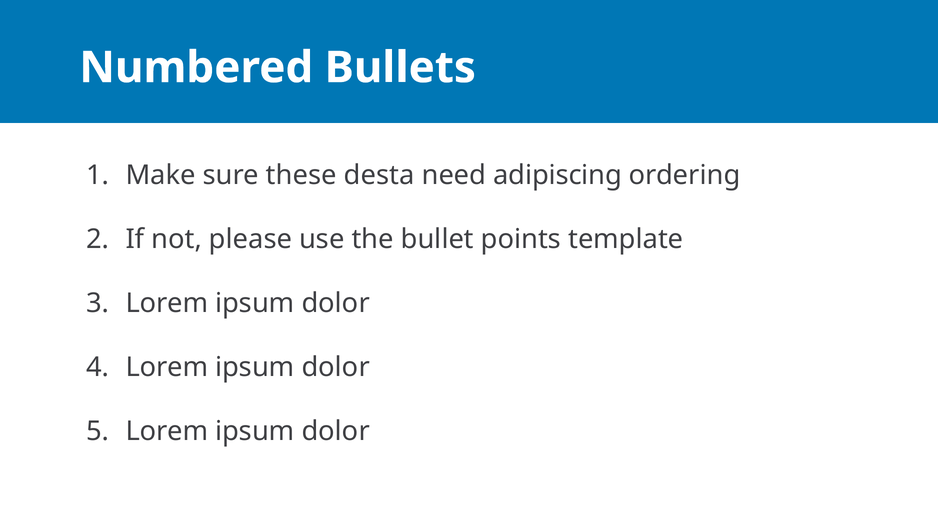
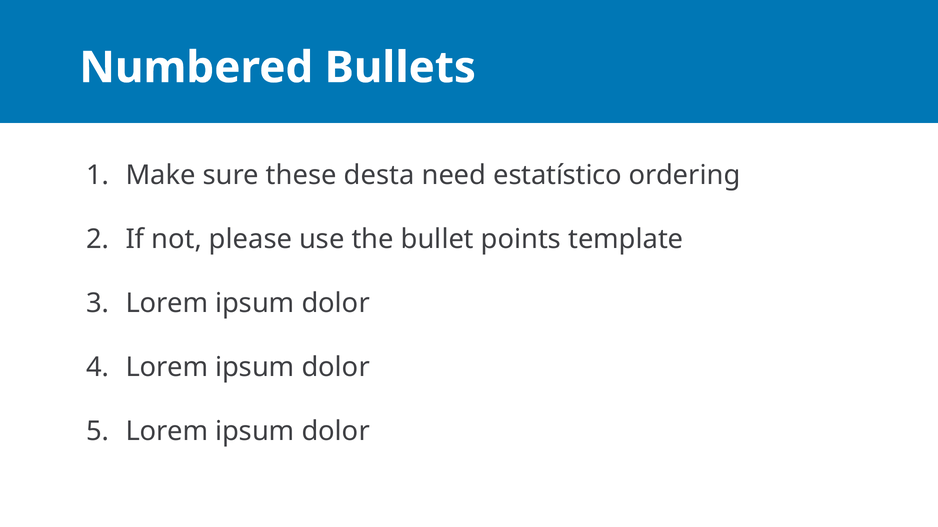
adipiscing: adipiscing -> estatístico (558, 175)
